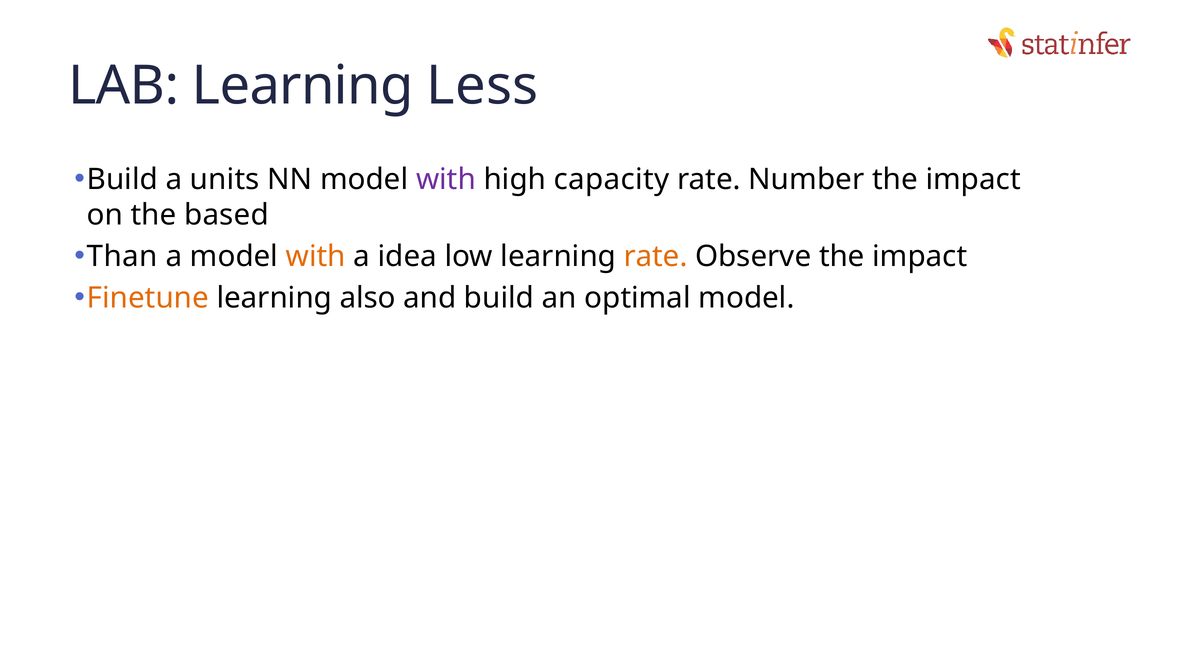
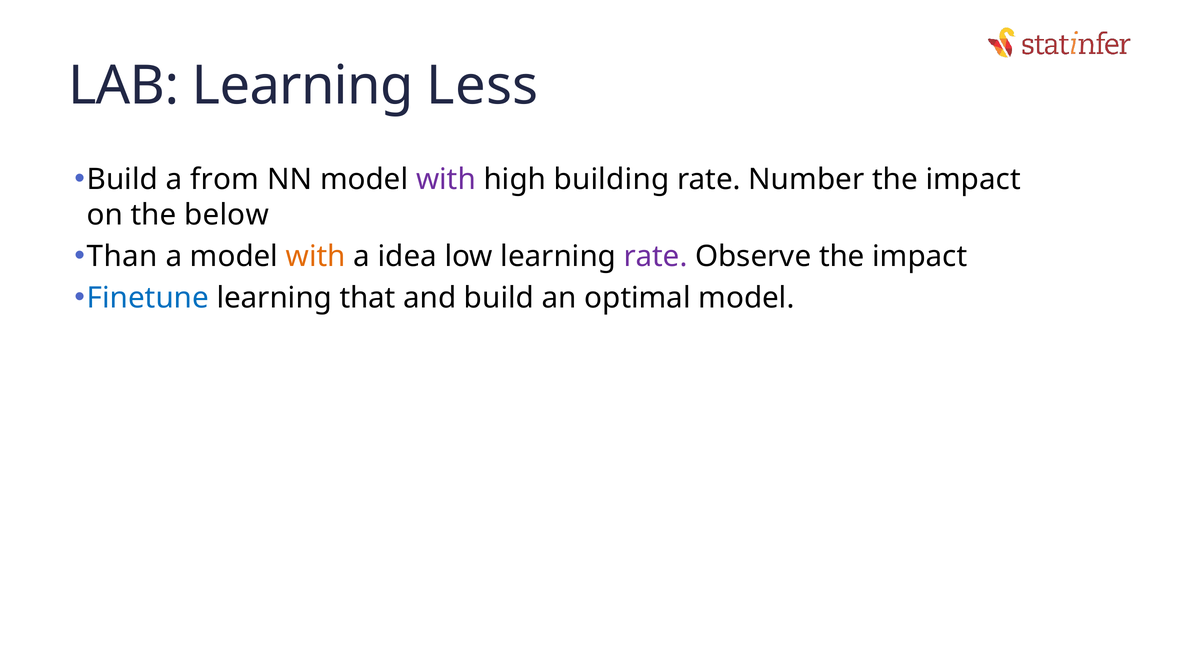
units: units -> from (225, 180)
capacity: capacity -> building (612, 180)
based: based -> below (227, 215)
rate colour: orange -> purple (656, 257)
Finetune colour: orange -> blue (148, 298)
also: also -> that (368, 298)
